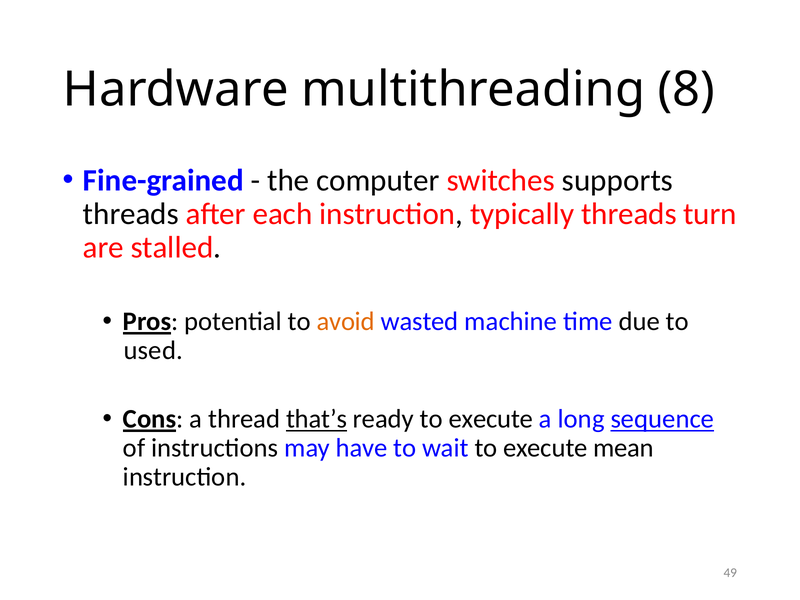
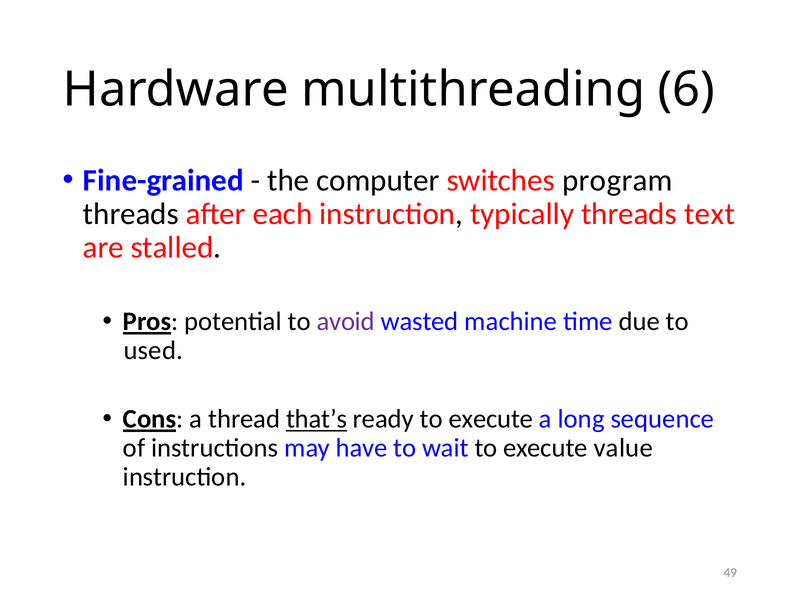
8: 8 -> 6 (686, 90)
supports: supports -> program (617, 180)
turn: turn -> text (710, 214)
avoid colour: orange -> purple (346, 322)
sequence underline: present -> none (662, 419)
mean: mean -> value (623, 448)
